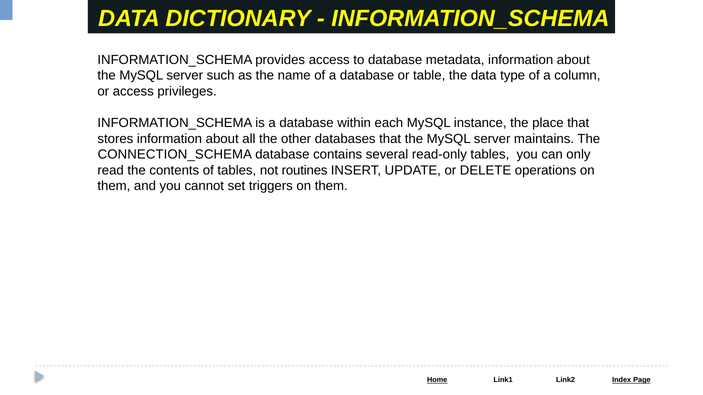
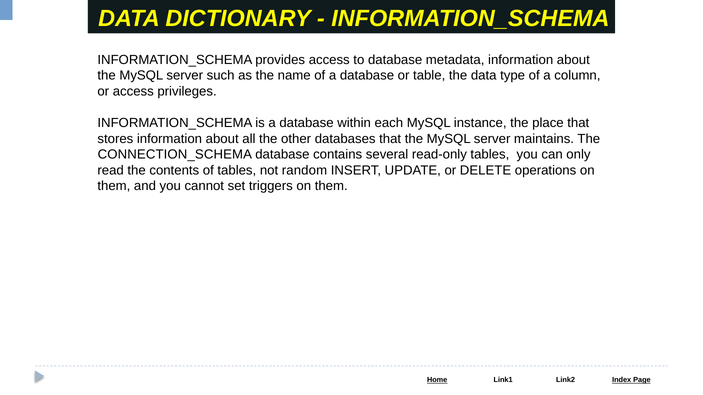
routines: routines -> random (304, 170)
